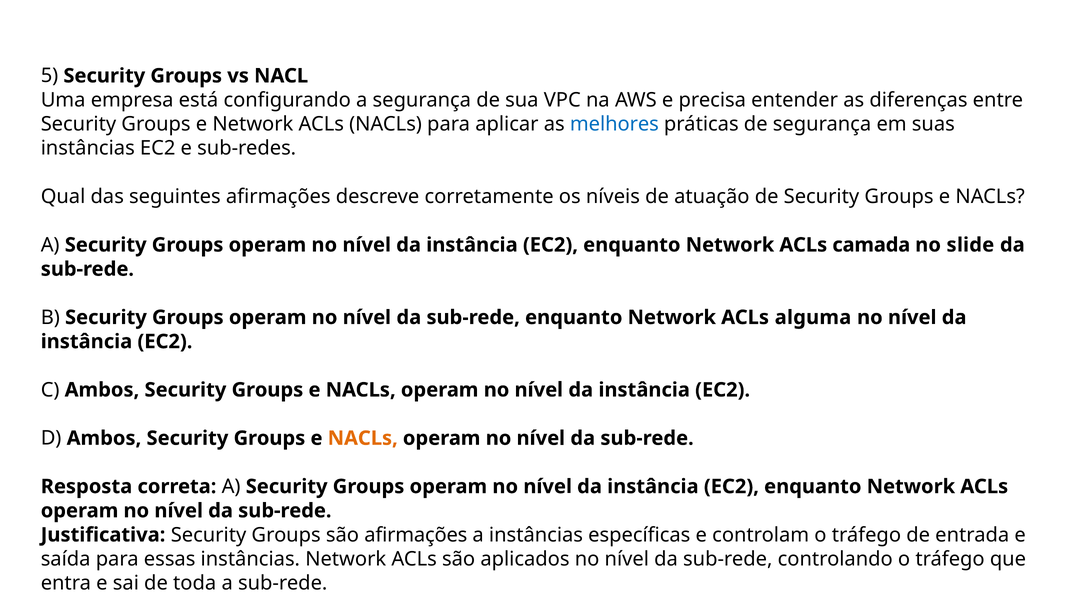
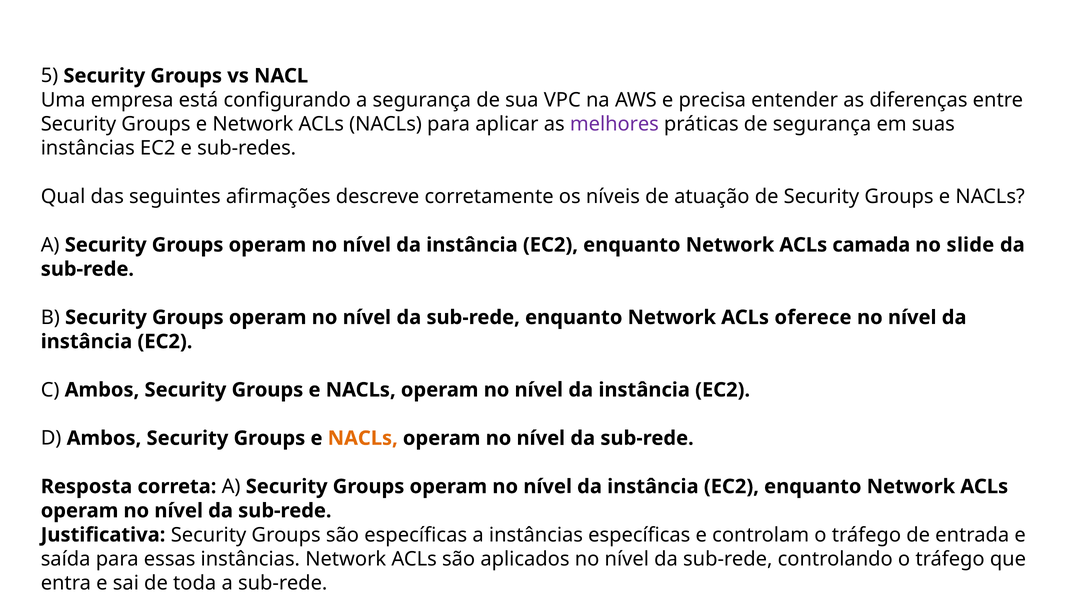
melhores colour: blue -> purple (614, 124)
alguma: alguma -> oferece (813, 317)
são afirmações: afirmações -> específicas (416, 535)
